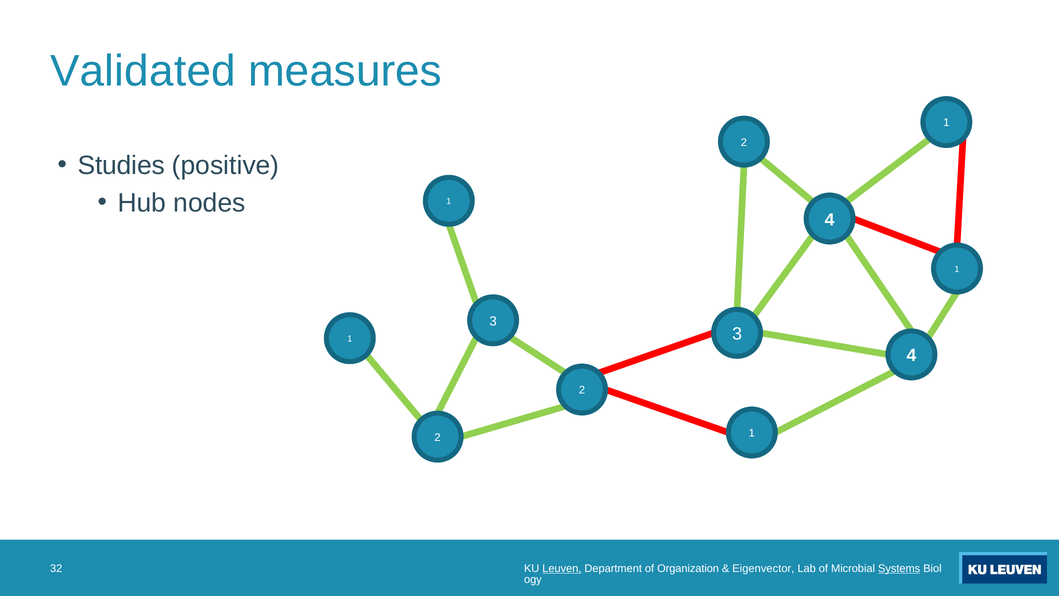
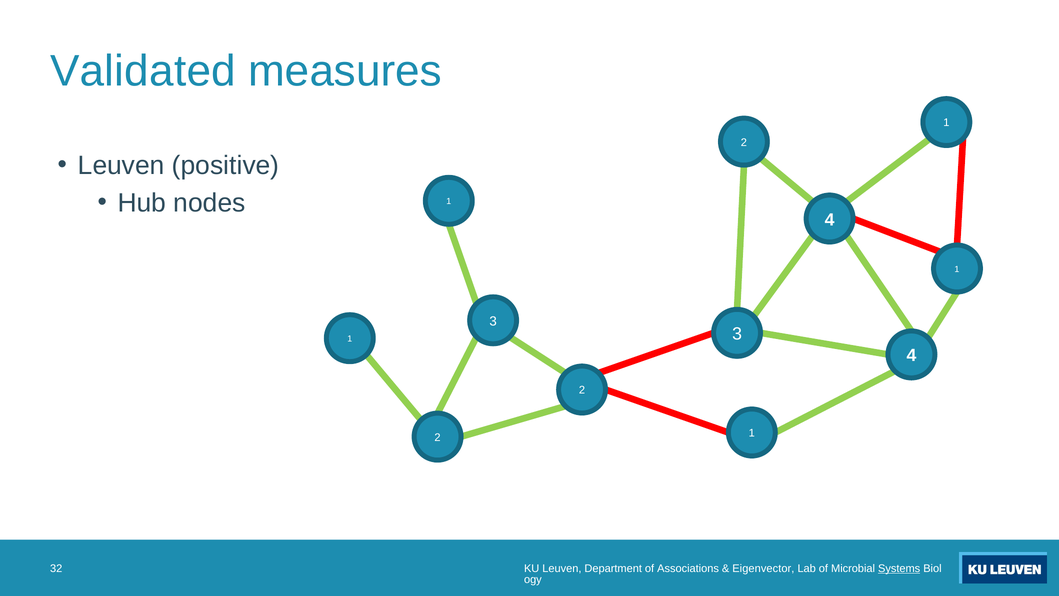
Studies: Studies -> Leuven (121, 166)
Leuven underline: present -> none (562, 568)
Organization: Organization -> Associations (688, 568)
